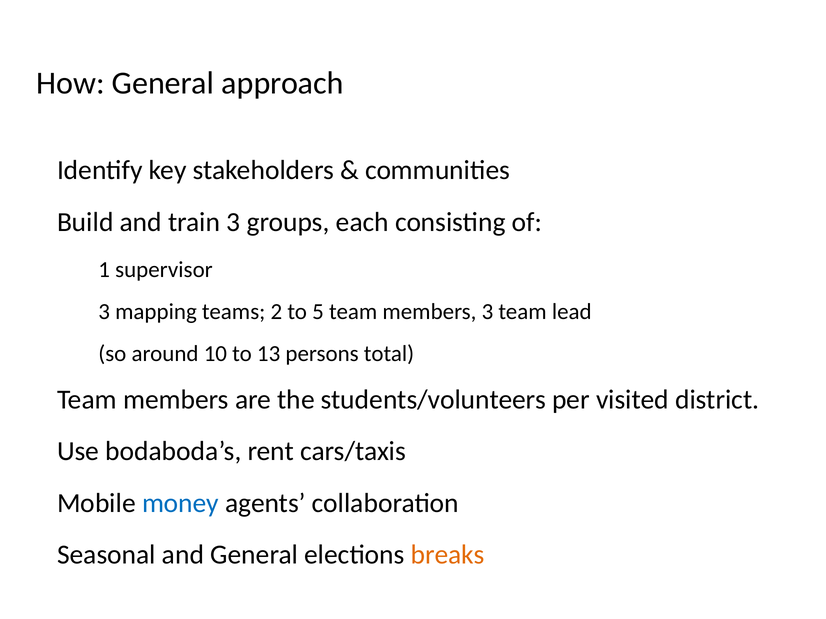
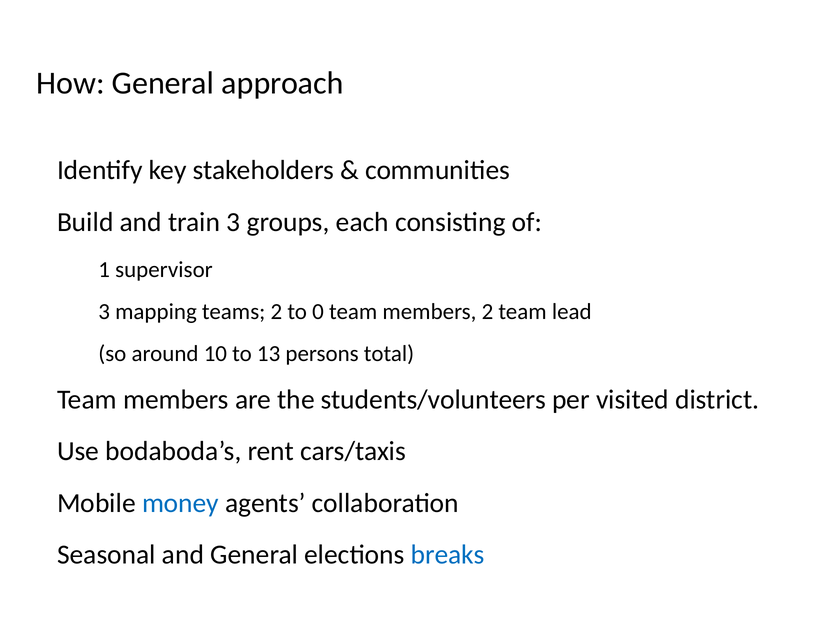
5: 5 -> 0 (318, 312)
members 3: 3 -> 2 (487, 312)
breaks colour: orange -> blue (448, 555)
